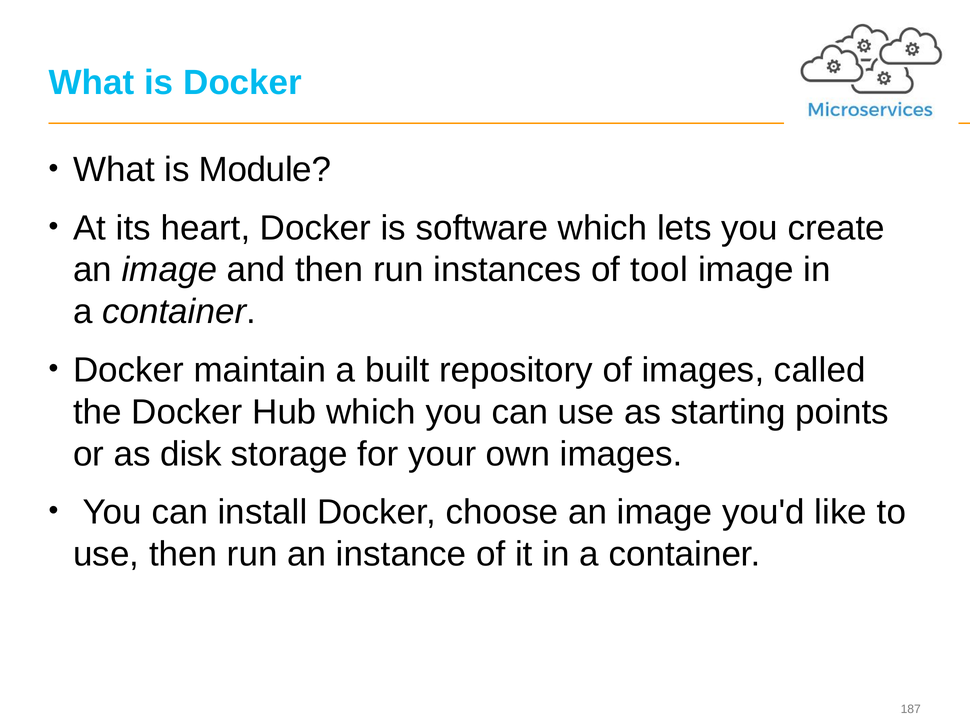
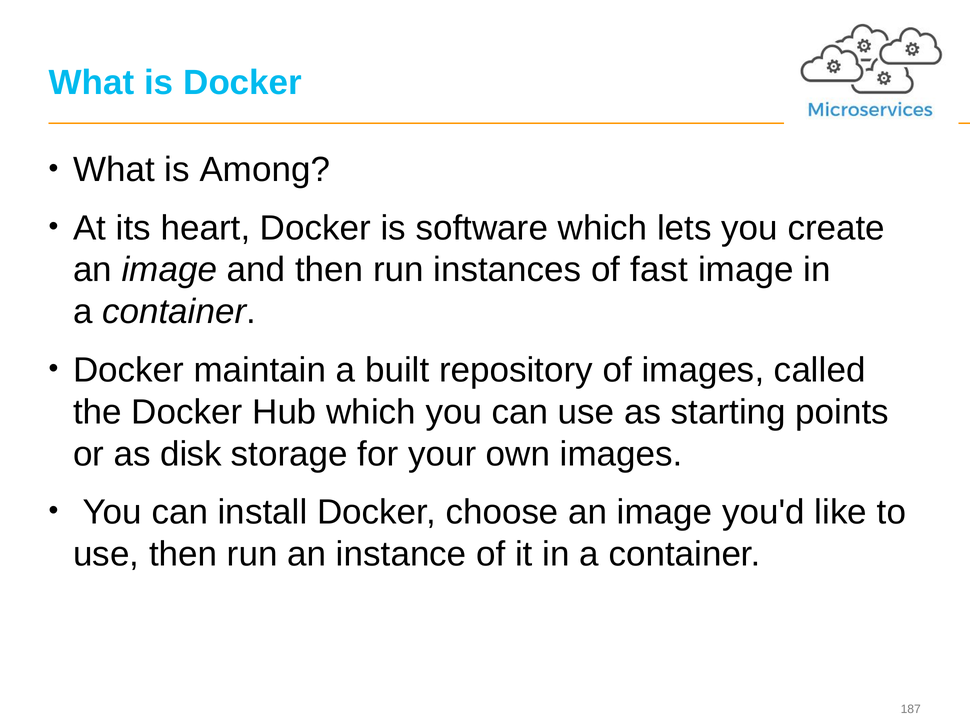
Module: Module -> Among (265, 170)
tool: tool -> fast (659, 270)
